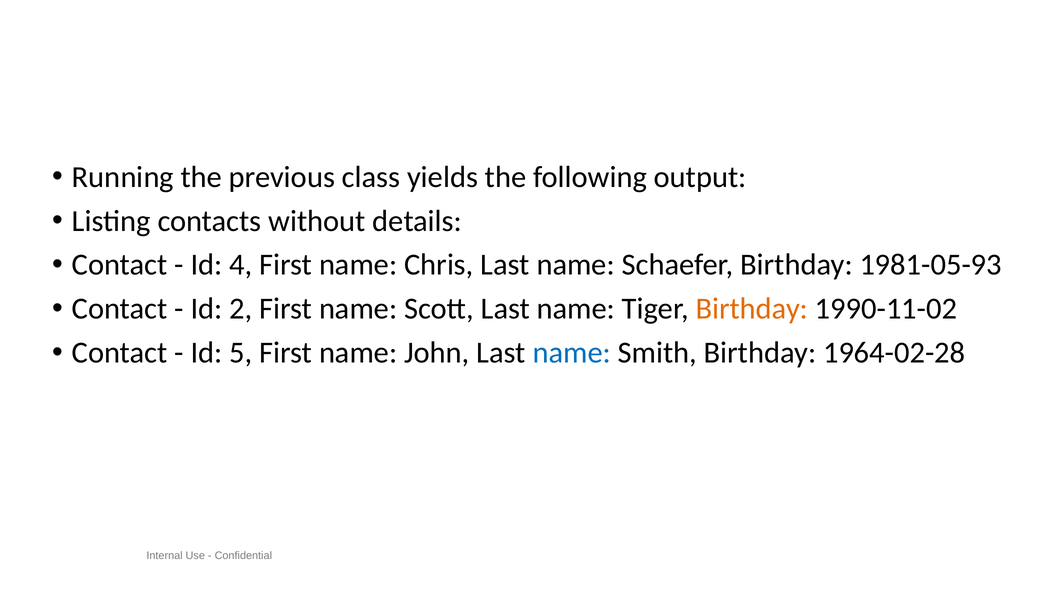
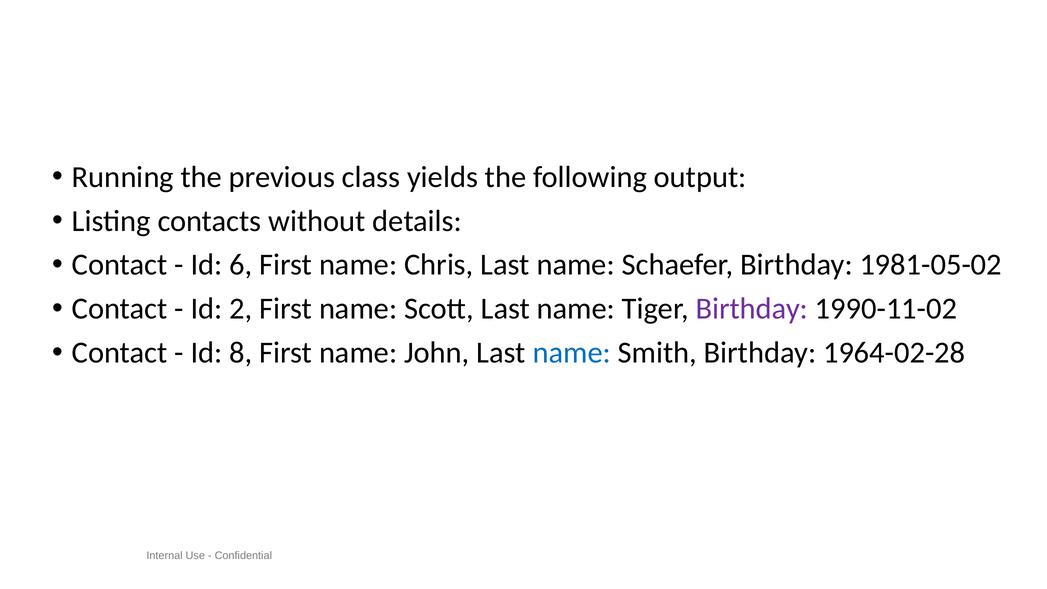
4: 4 -> 6 (241, 265)
1981-05-93: 1981-05-93 -> 1981-05-02 (931, 265)
Birthday colour: orange -> purple (752, 309)
5: 5 -> 8 (241, 353)
